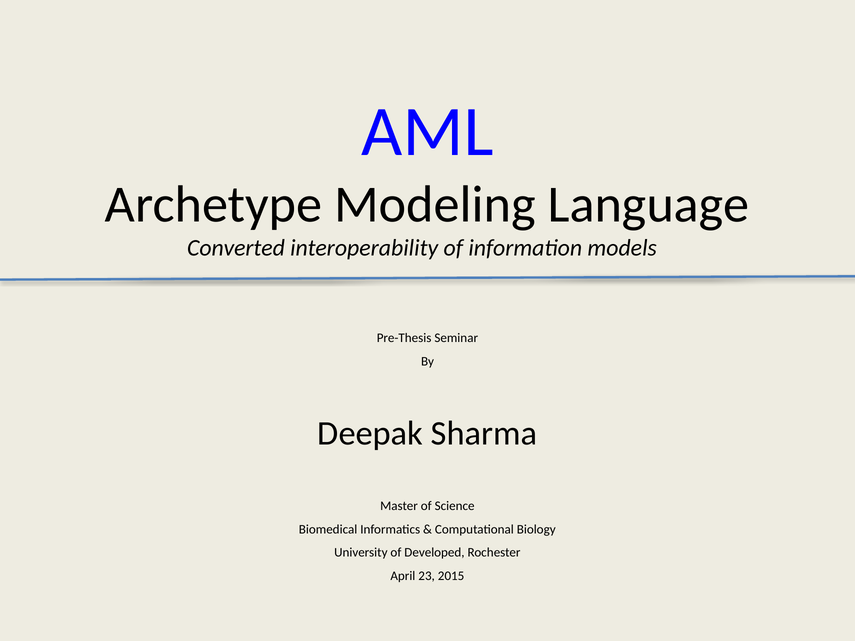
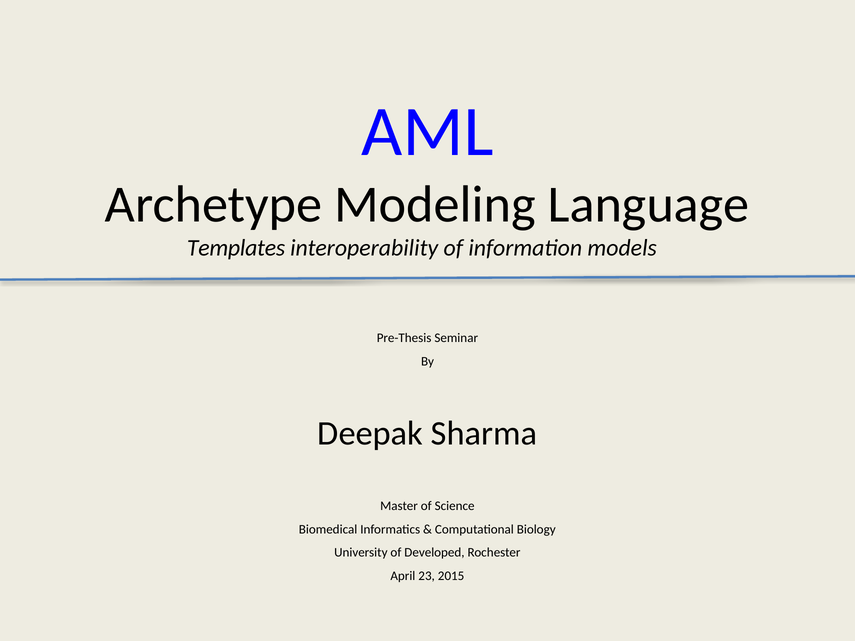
Converted: Converted -> Templates (236, 248)
